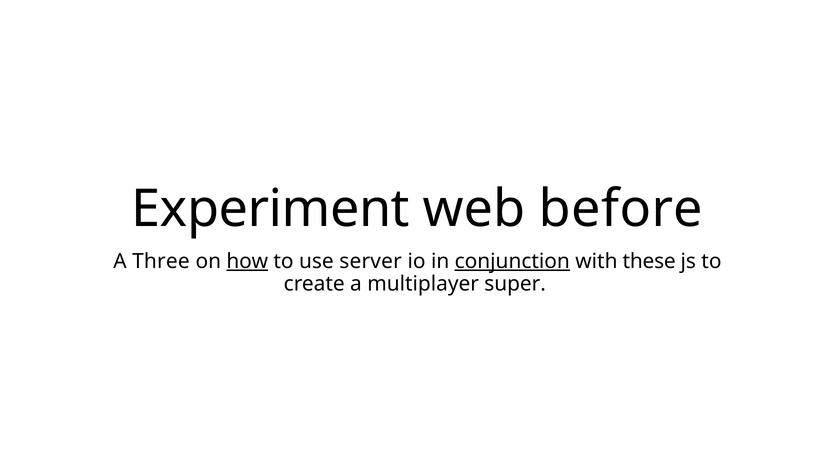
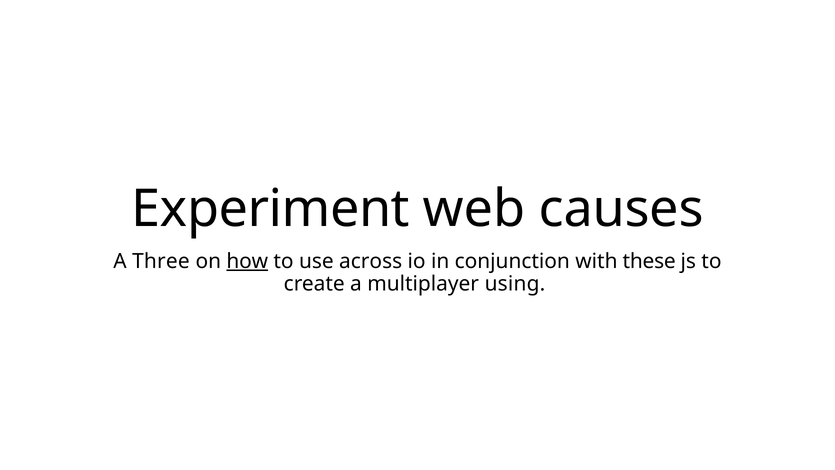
before: before -> causes (621, 209)
server: server -> across (371, 261)
conjunction underline: present -> none (512, 261)
super: super -> using (515, 284)
